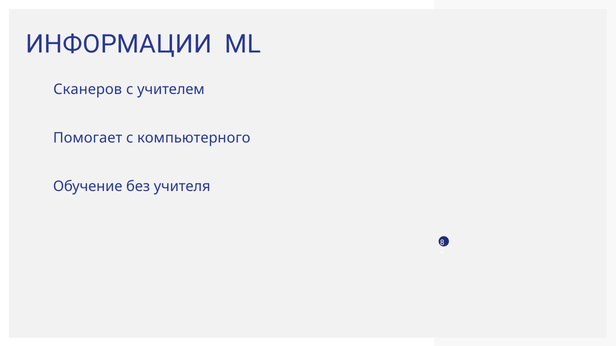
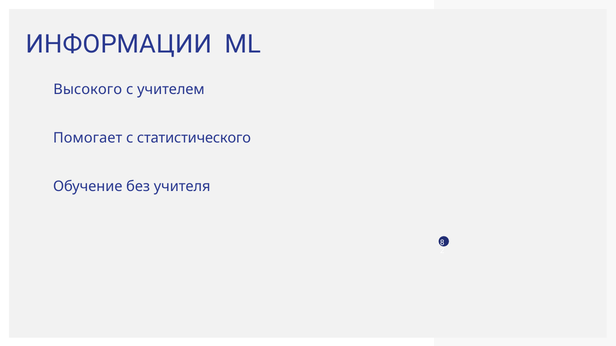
Сканеров: Сканеров -> Высокого (88, 89)
компьютерного: компьютерного -> статистического (194, 138)
